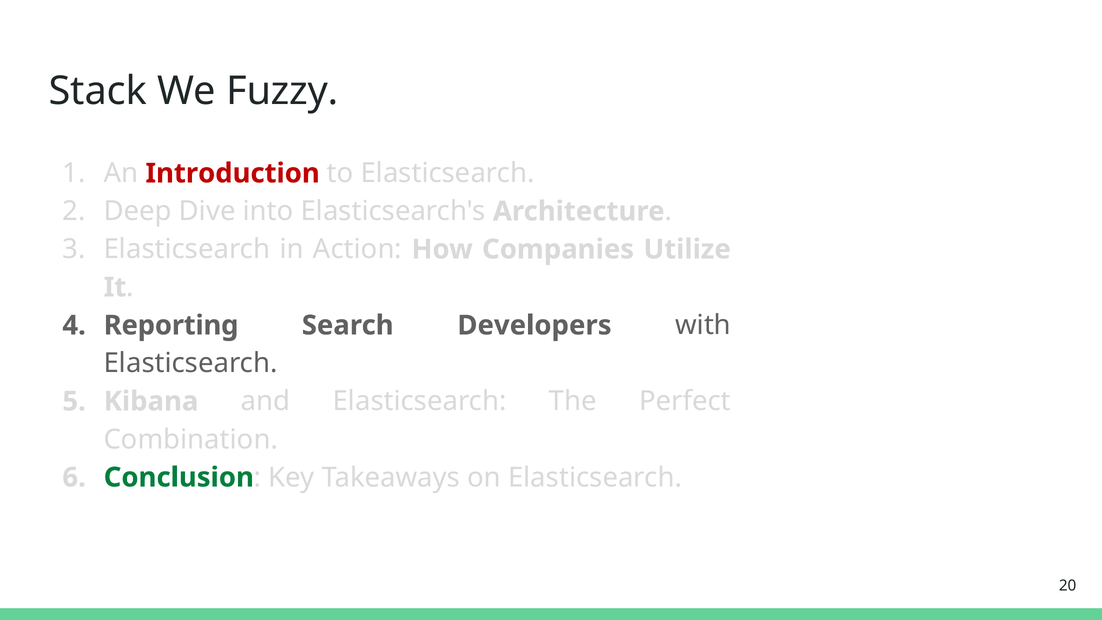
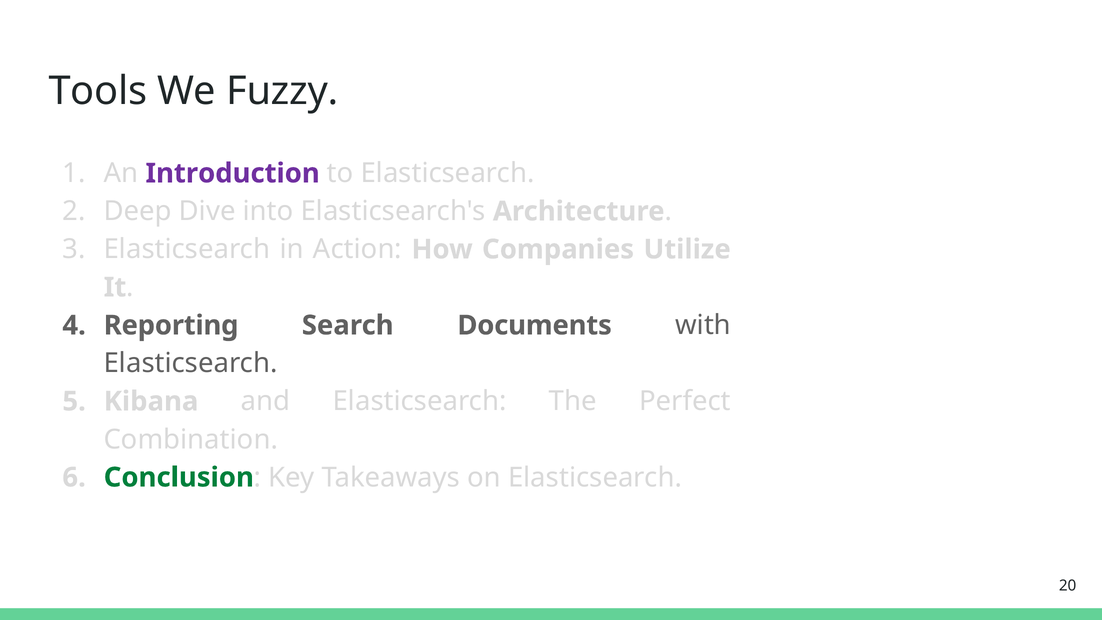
Stack: Stack -> Tools (98, 91)
Introduction colour: red -> purple (233, 173)
Developers: Developers -> Documents (535, 325)
